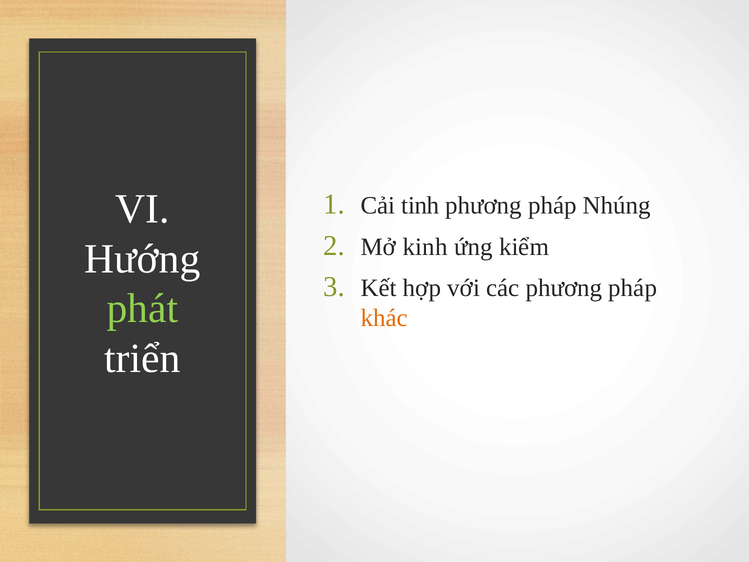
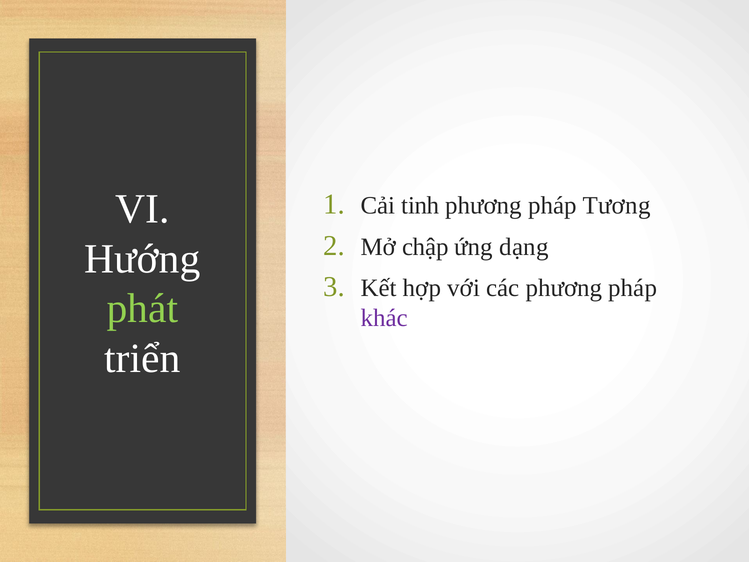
Nhúng: Nhúng -> Tương (617, 205)
kinh: kinh -> chập (425, 247)
kiểm: kiểm -> dạng (524, 247)
khác colour: orange -> purple (384, 318)
